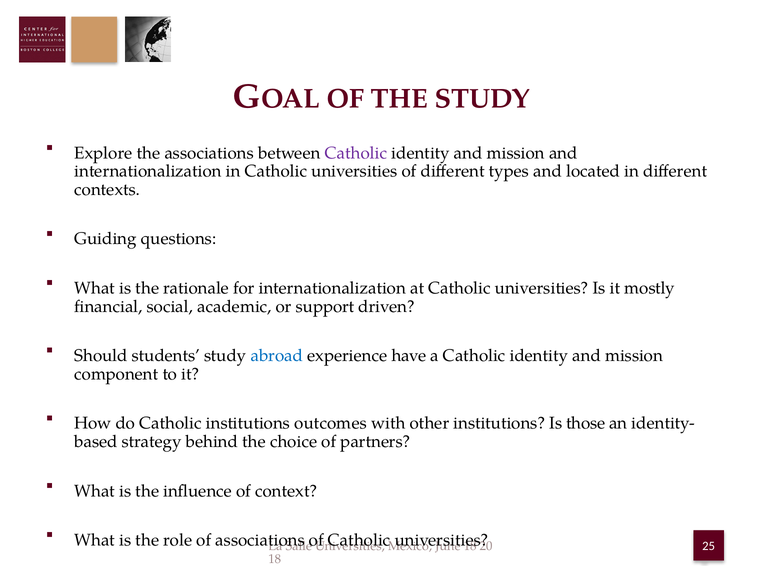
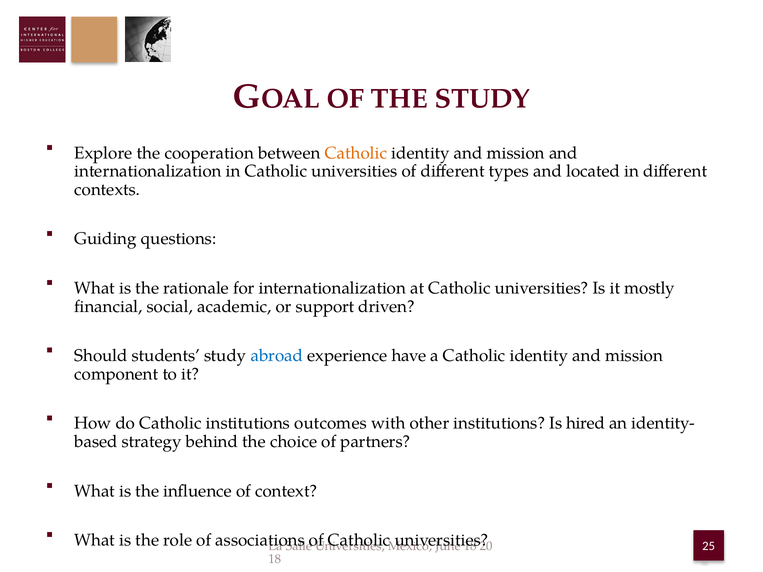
the associations: associations -> cooperation (209, 153)
Catholic colour: purple -> orange (356, 153)
those: those -> hired (586, 424)
